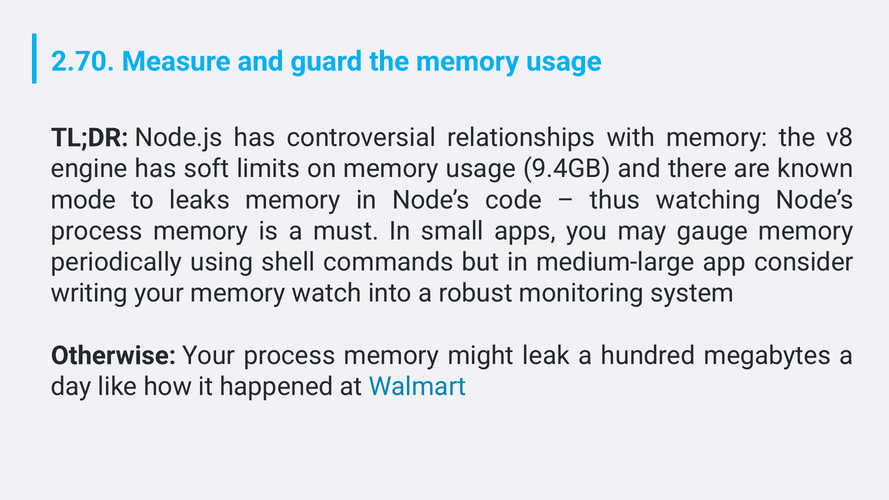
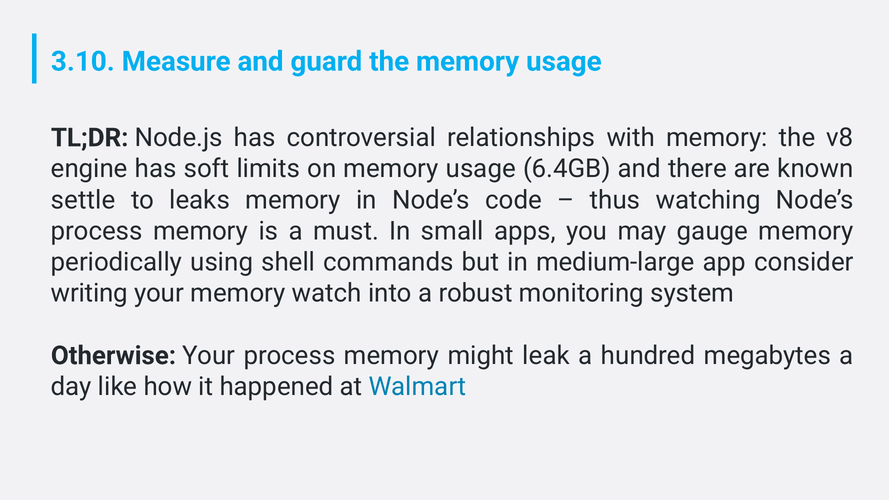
2.70: 2.70 -> 3.10 (83, 61)
9.4GB: 9.4GB -> 6.4GB (567, 169)
mode: mode -> settle (83, 200)
